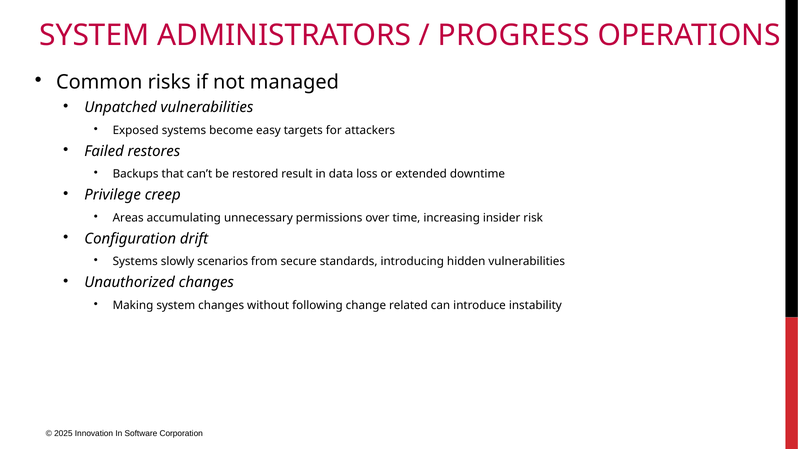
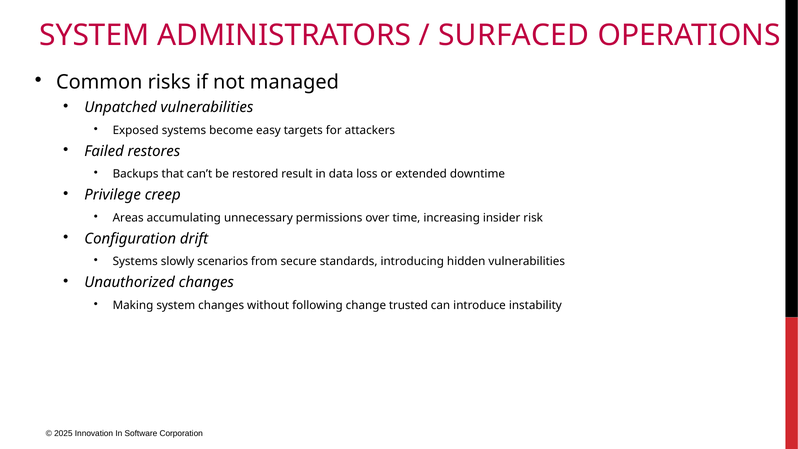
PROGRESS: PROGRESS -> SURFACED (514, 35)
related: related -> trusted (408, 305)
